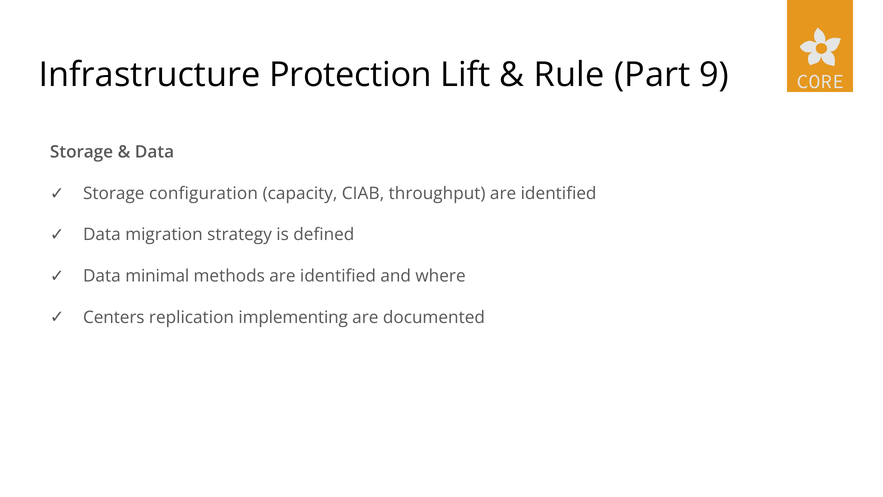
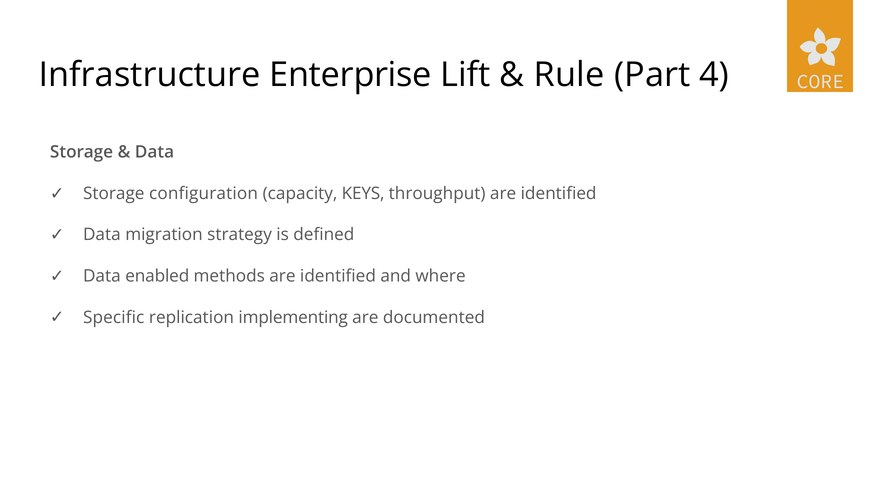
Protection: Protection -> Enterprise (351, 75)
9: 9 -> 4 (714, 75)
CIAB: CIAB -> KEYS (363, 193)
minimal: minimal -> enabled (157, 276)
Centers: Centers -> Specific (114, 317)
